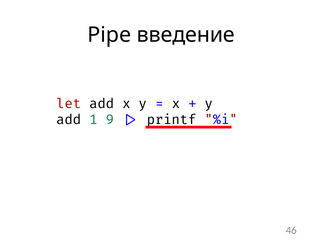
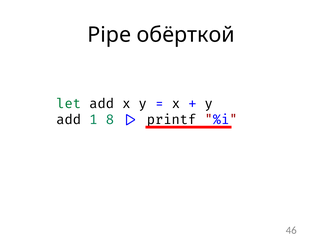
введение: введение -> обёрткой (186, 35)
let colour: red -> green (69, 104)
9: 9 -> 8 (110, 120)
